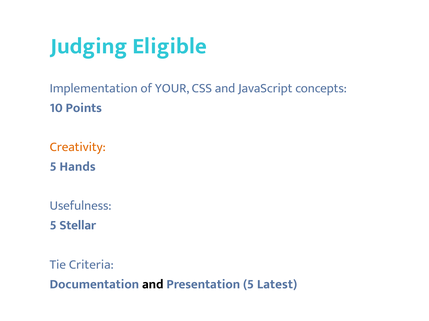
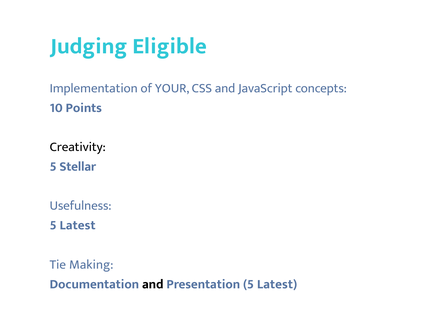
Creativity colour: orange -> black (78, 147)
Hands: Hands -> Stellar (78, 167)
Stellar: Stellar -> Latest (78, 226)
Criteria: Criteria -> Making (91, 265)
